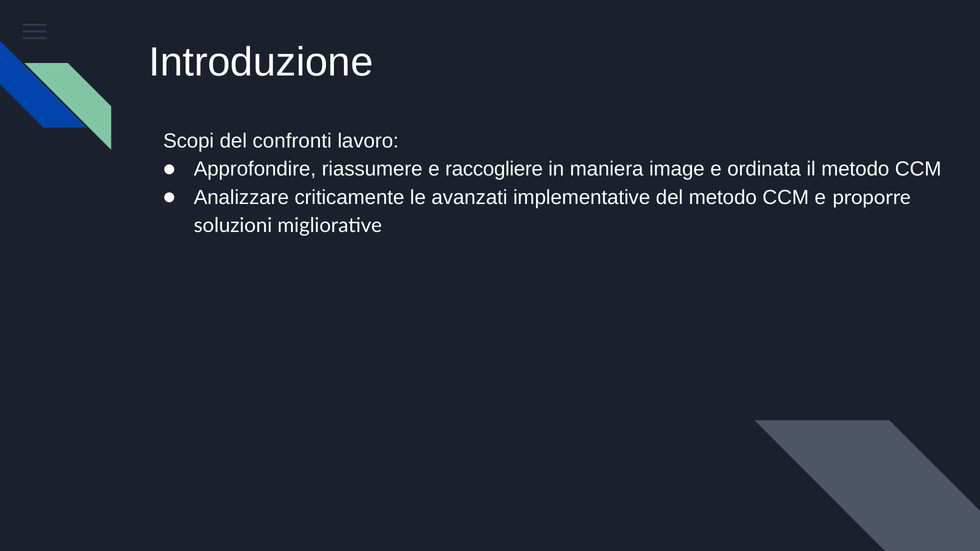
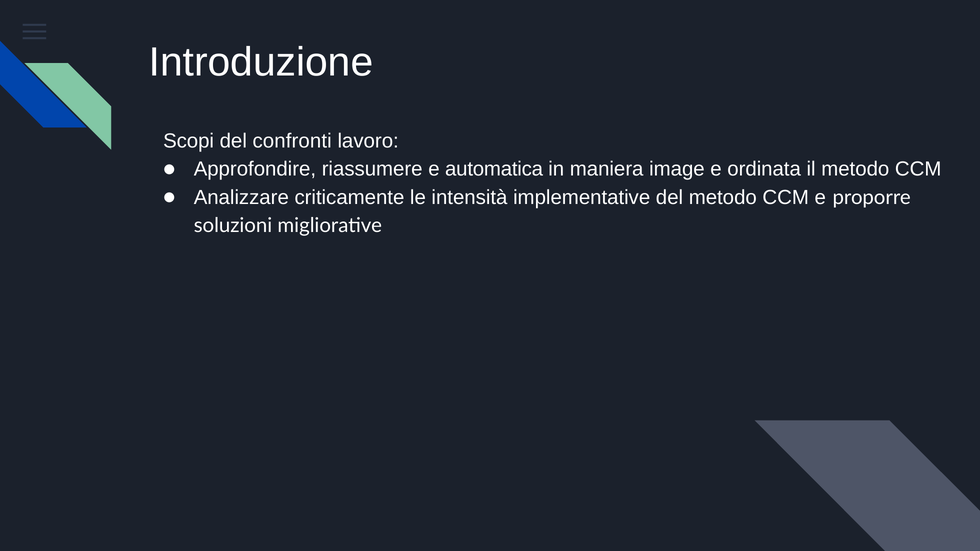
raccogliere: raccogliere -> automatica (494, 169)
avanzati: avanzati -> intensità (469, 197)
